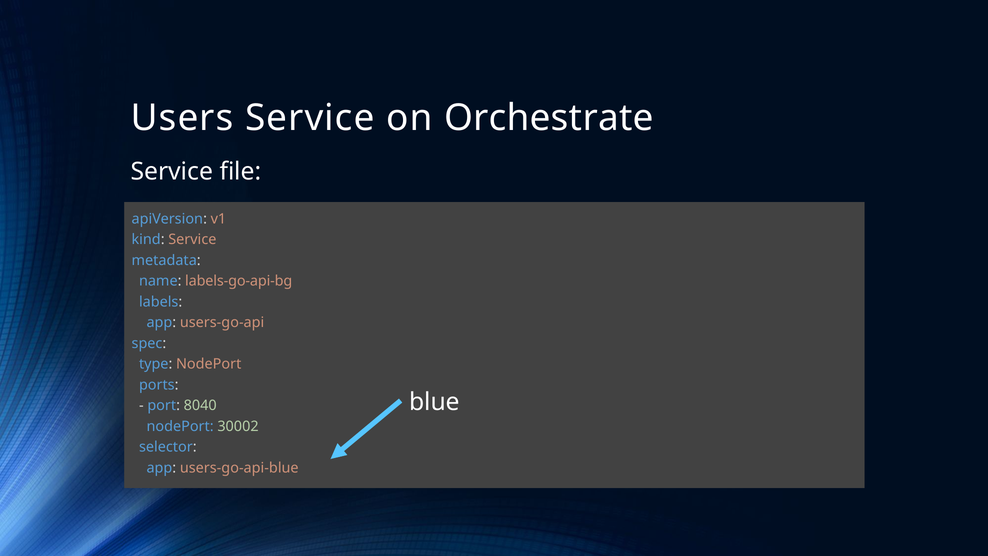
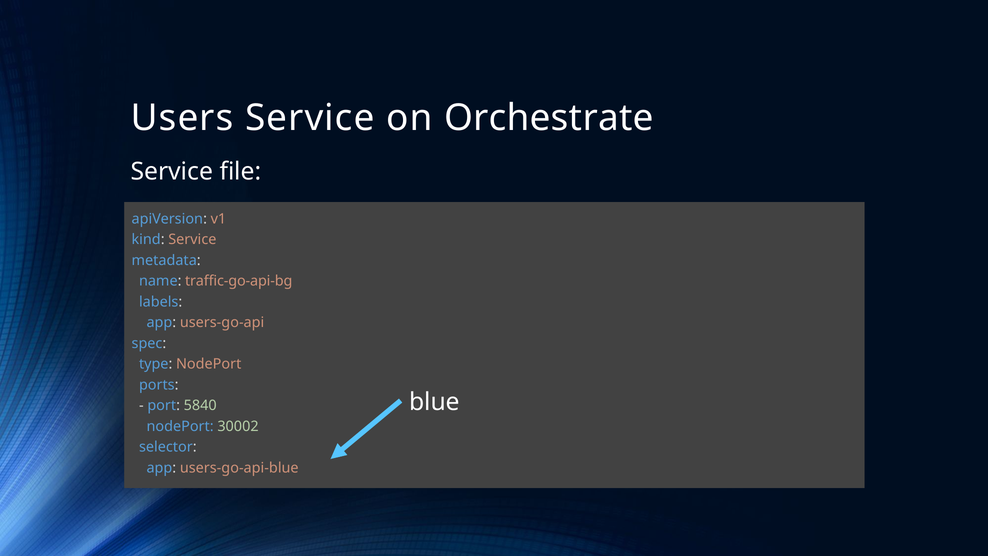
labels-go-api-bg: labels-go-api-bg -> traffic-go-api-bg (239, 281)
8040: 8040 -> 5840 (200, 406)
